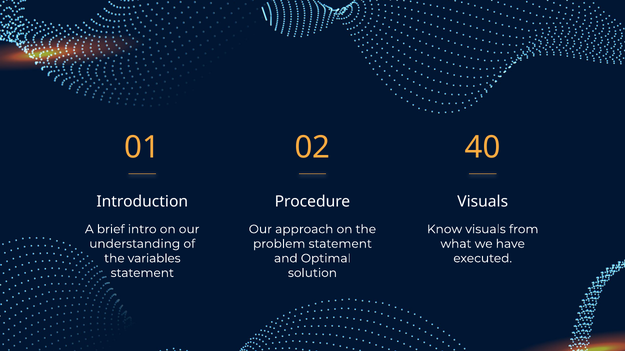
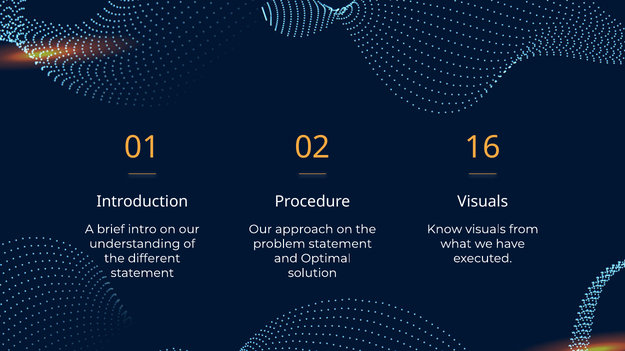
40: 40 -> 16 (483, 148)
variables: variables -> different (154, 259)
